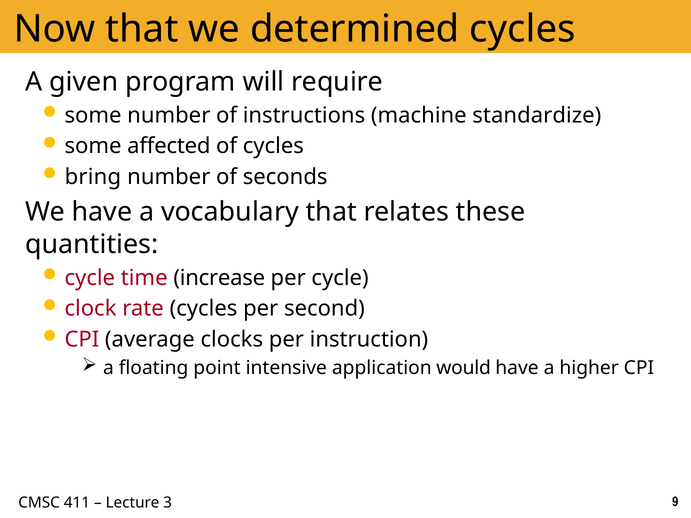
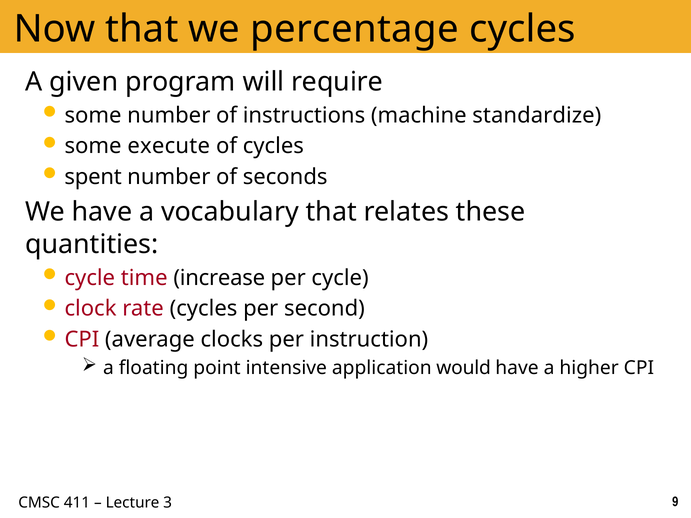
determined: determined -> percentage (355, 29)
affected: affected -> execute (169, 146)
bring: bring -> spent (93, 177)
